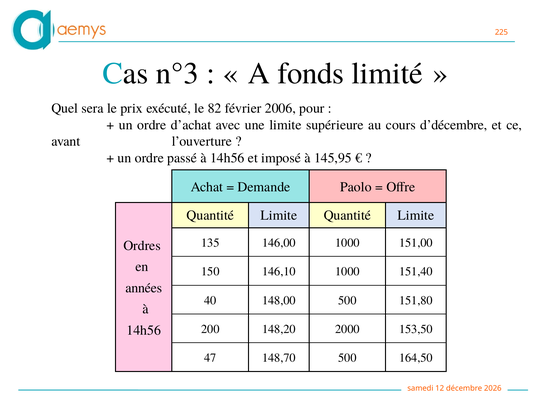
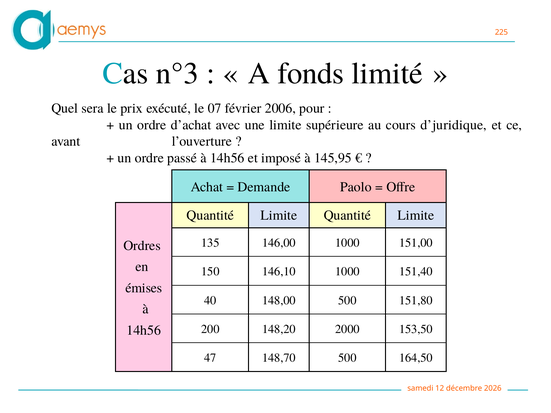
82: 82 -> 07 (215, 108)
d’décembre: d’décembre -> d’juridique (454, 125)
années: années -> émises (144, 288)
